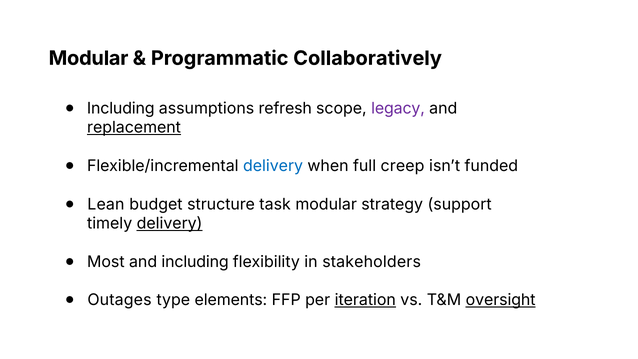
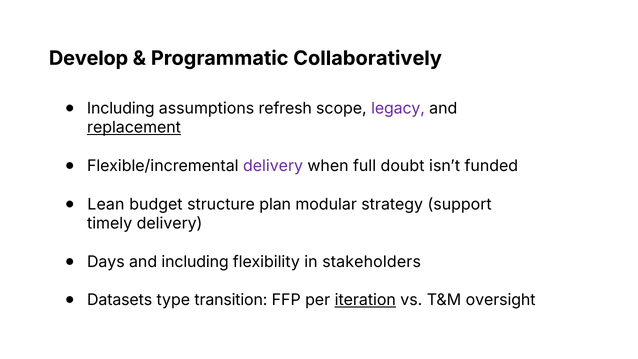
Modular: Modular -> Develop (88, 58)
delivery colour: blue -> purple (273, 166)
creep: creep -> doubt (403, 166)
task: task -> plan (275, 204)
delivery underline: present -> none (170, 223)
Most: Most -> Days (106, 262)
Outages: Outages -> Datasets (120, 300)
elements: elements -> transition (231, 300)
oversight underline: present -> none (501, 300)
